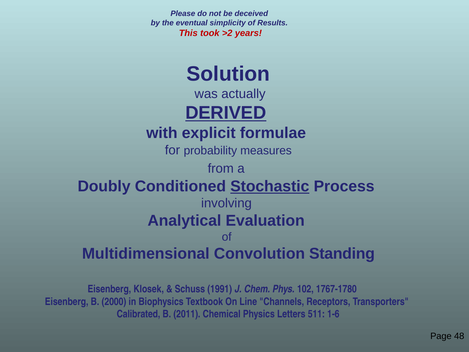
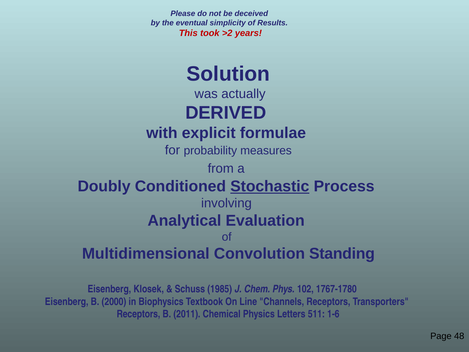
DERIVED underline: present -> none (226, 113)
1991: 1991 -> 1985 (220, 289)
Calibrated: Calibrated -> Receptors (138, 314)
